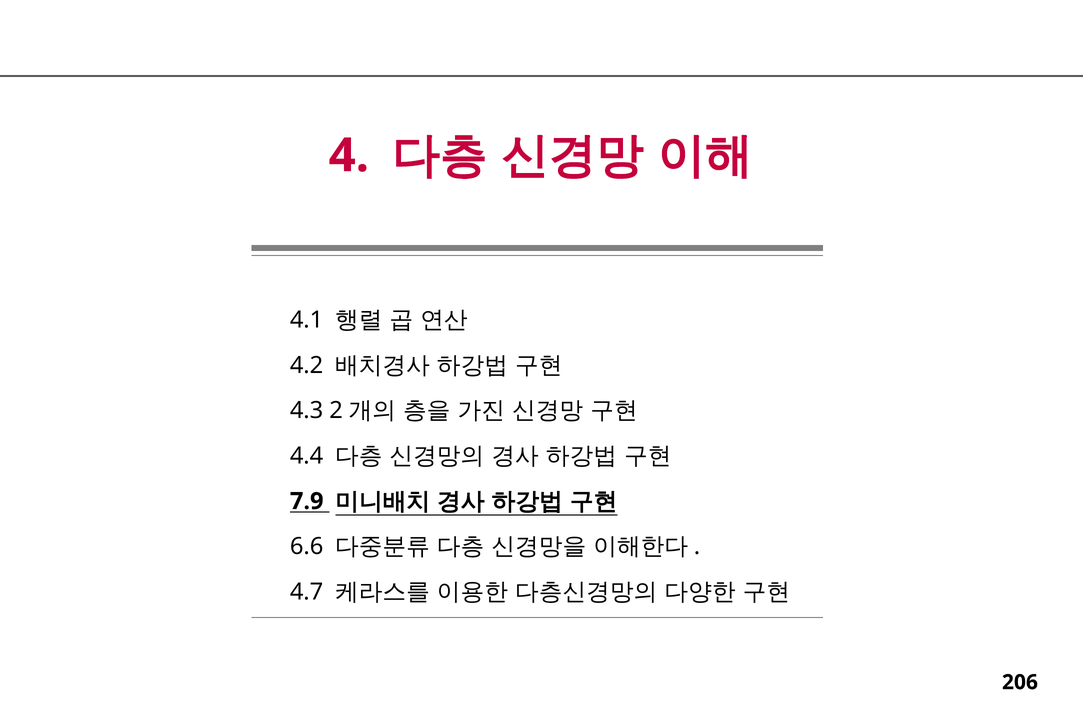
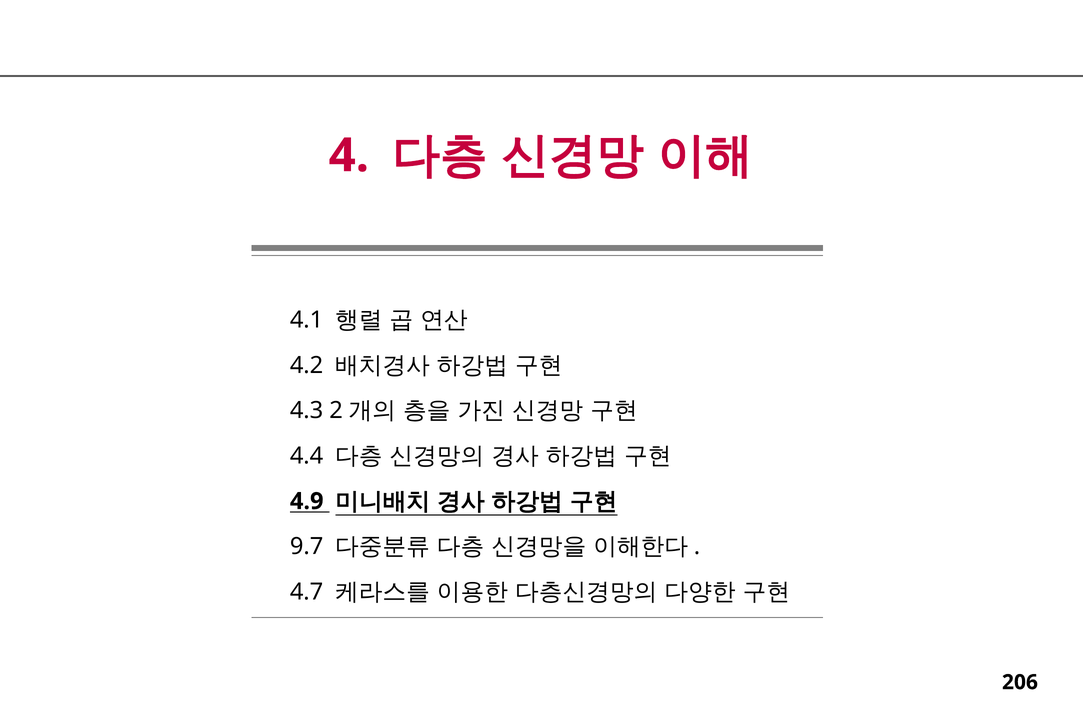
7.9: 7.9 -> 4.9 (307, 501)
6.6: 6.6 -> 9.7 (307, 547)
